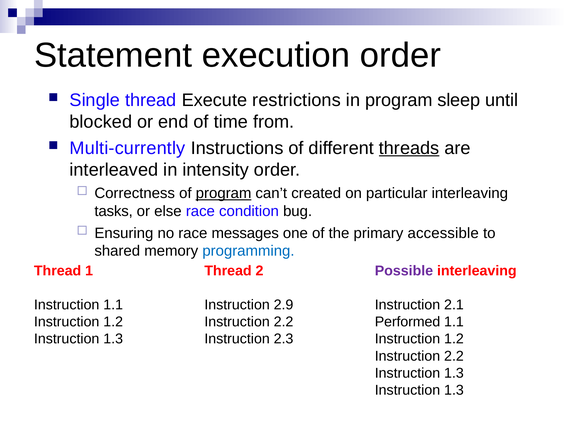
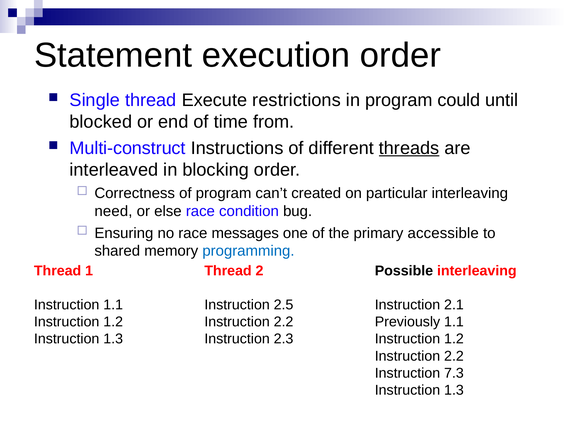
sleep: sleep -> could (459, 100)
Multi-currently: Multi-currently -> Multi-construct (128, 148)
intensity: intensity -> blocking (216, 170)
program underline: present -> none (224, 193)
tasks: tasks -> need (113, 211)
Possible colour: purple -> black (404, 271)
2.9: 2.9 -> 2.5 (284, 305)
Performed: Performed -> Previously (407, 322)
1.3: 1.3 -> 7.3 (454, 373)
